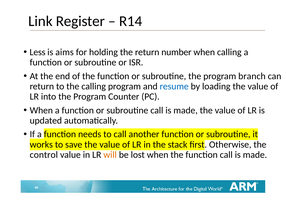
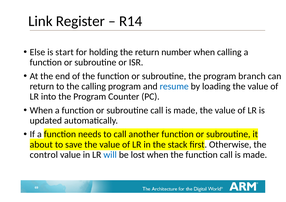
Less: Less -> Else (37, 52)
aims: aims -> start (65, 52)
works: works -> about (41, 145)
will colour: orange -> blue (110, 155)
